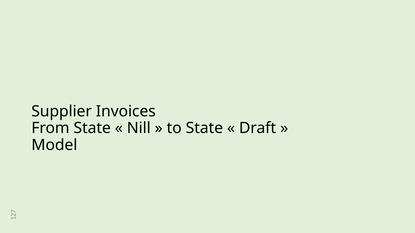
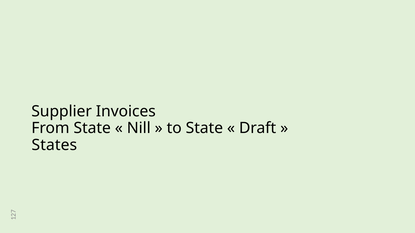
Model: Model -> States (54, 145)
